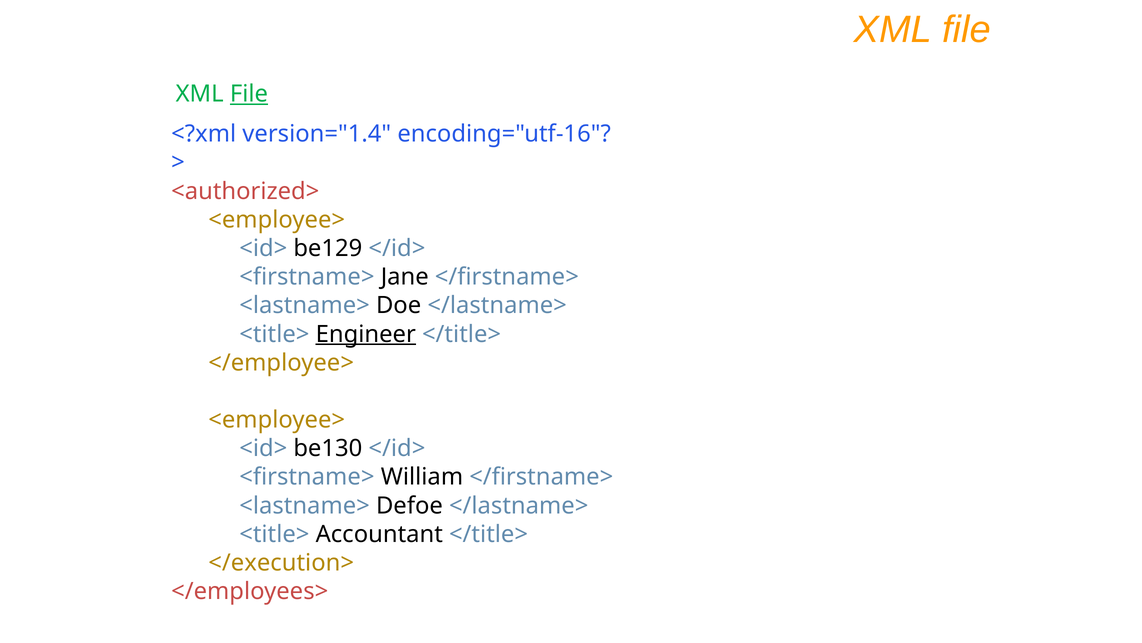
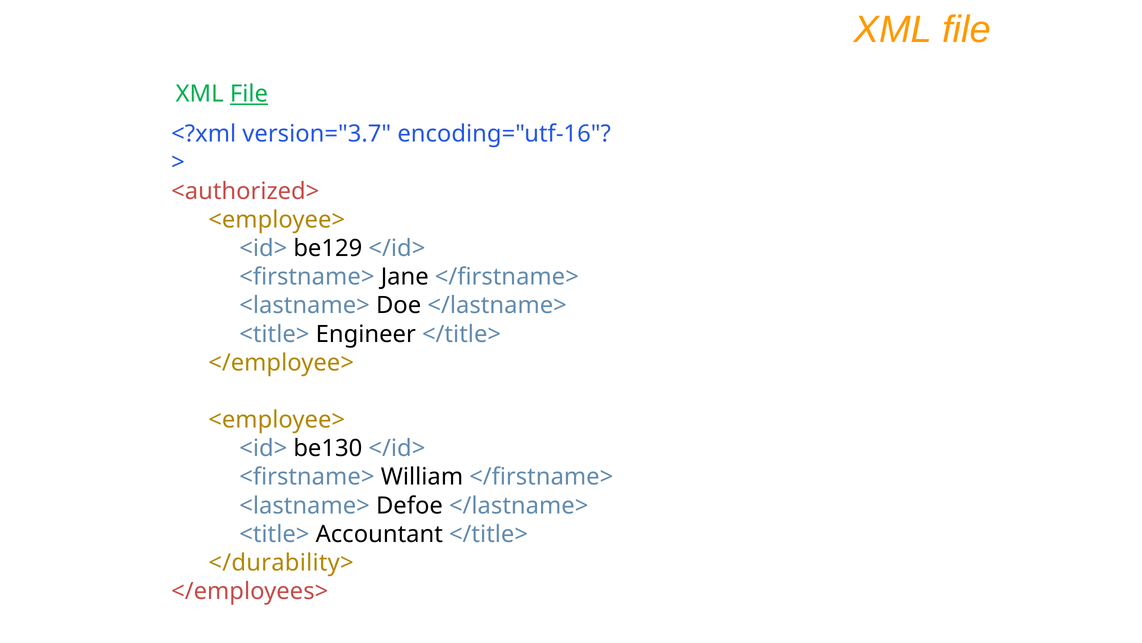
version="1.4: version="1.4 -> version="3.7 (317, 134)
Engineer underline: present -> none (366, 334)
</execution>: </execution> -> </durability> (281, 562)
